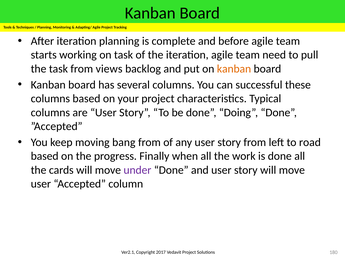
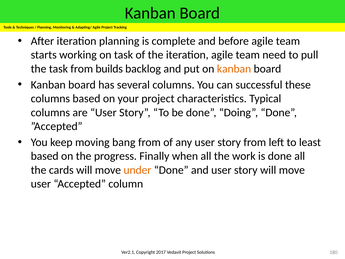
views: views -> builds (109, 69)
road: road -> least (310, 142)
under colour: purple -> orange (137, 170)
